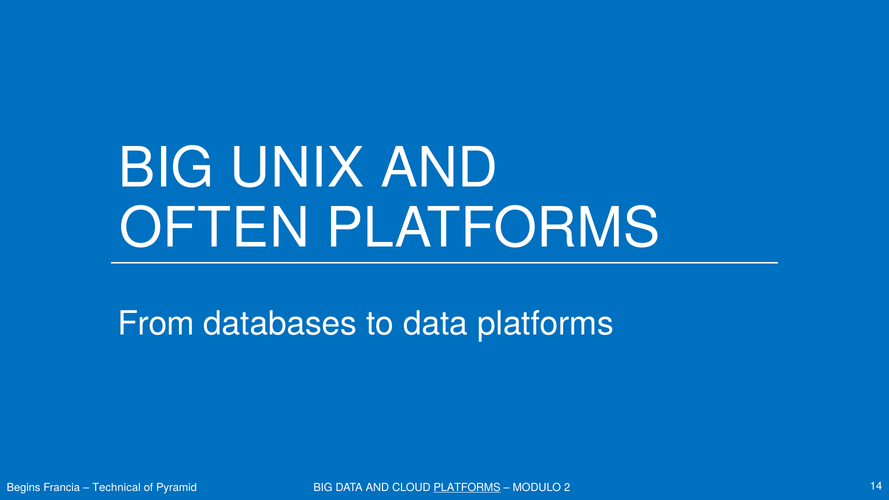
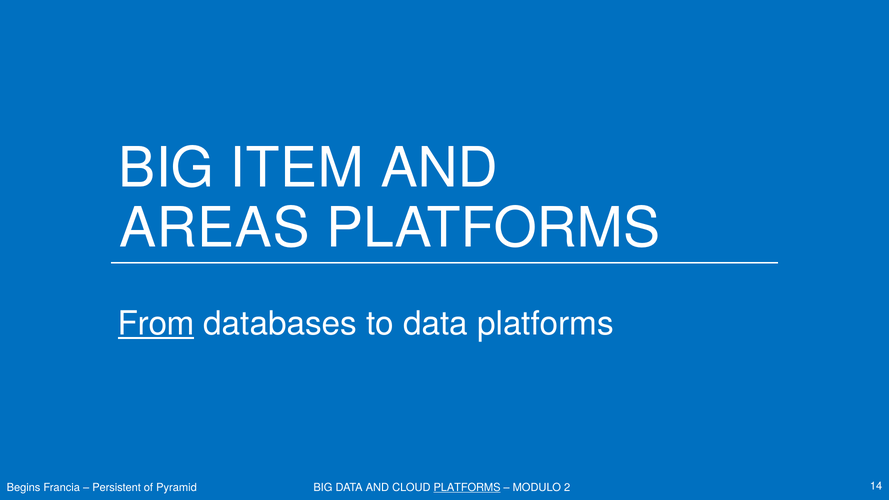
UNIX: UNIX -> ITEM (297, 169)
OFTEN: OFTEN -> AREAS (214, 229)
From underline: none -> present (156, 324)
Technical: Technical -> Persistent (117, 487)
